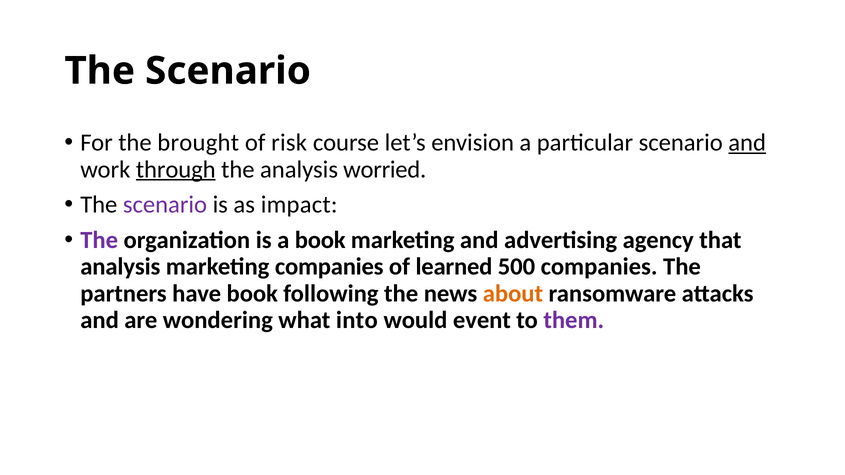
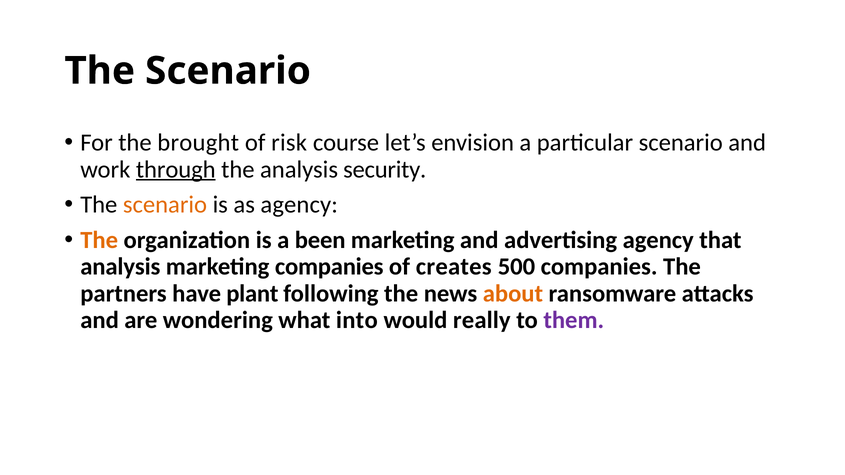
and underline: present -> none (747, 143)
worried: worried -> security (385, 169)
scenario colour: purple -> orange (165, 205)
as impact: impact -> agency (299, 205)
The colour: purple -> orange (99, 240)
a book: book -> been (320, 240)
learned: learned -> creates (454, 267)
have book: book -> plant (252, 294)
event: event -> really (482, 320)
